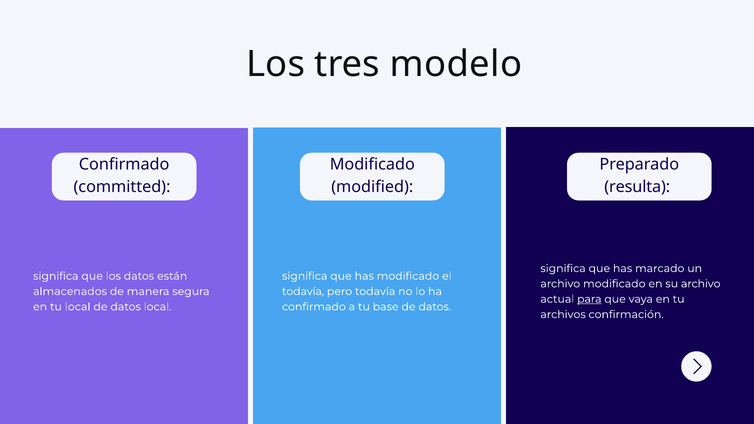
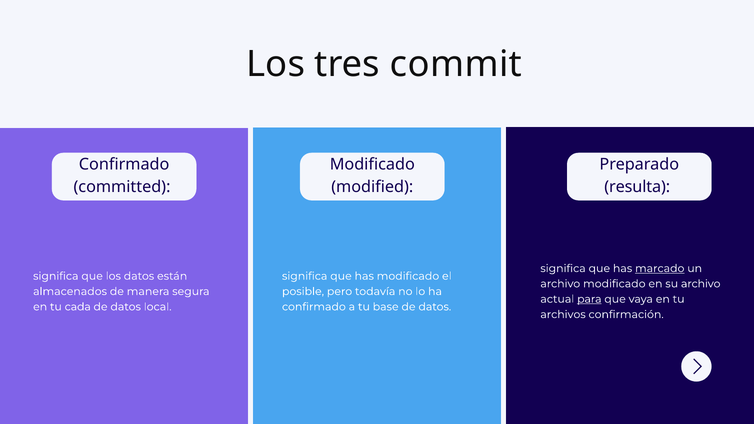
modelo: modelo -> commit (456, 64)
marcado underline: none -> present (660, 268)
todavía: todavía -> posible (303, 292)
tu local: local -> cada (78, 307)
